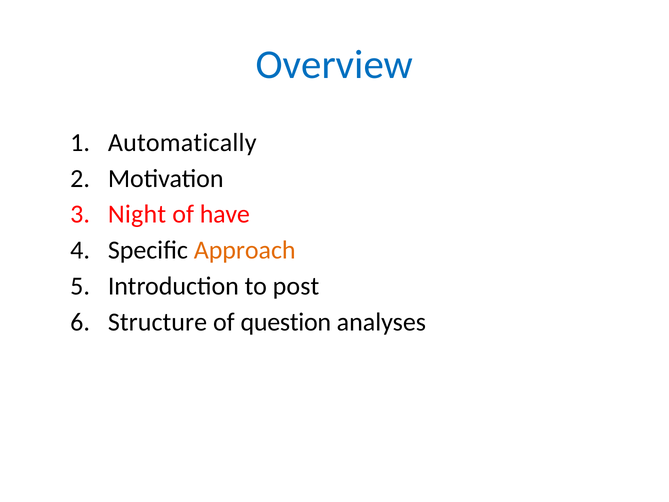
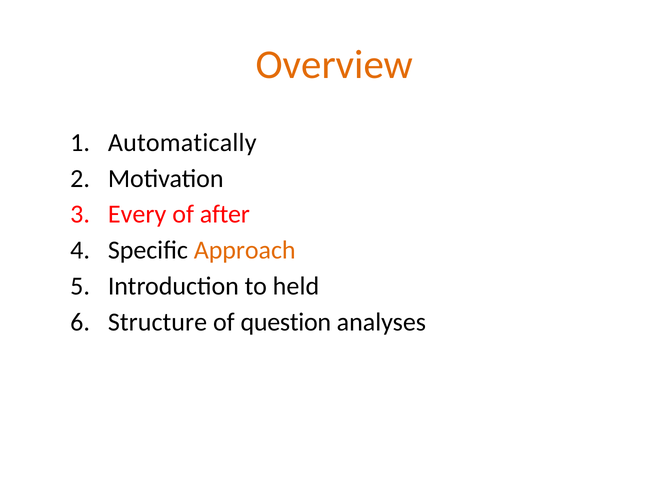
Overview colour: blue -> orange (334, 65)
Night: Night -> Every (137, 214)
have: have -> after (225, 214)
post: post -> held (296, 286)
